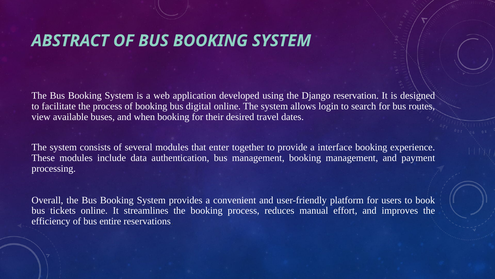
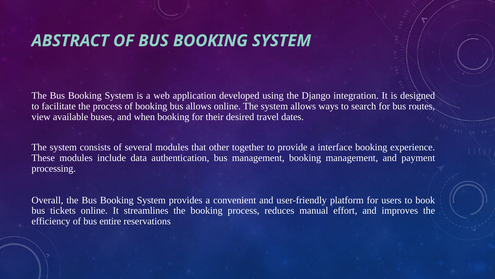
reservation: reservation -> integration (356, 95)
bus digital: digital -> allows (199, 106)
login: login -> ways (329, 106)
enter: enter -> other (219, 147)
